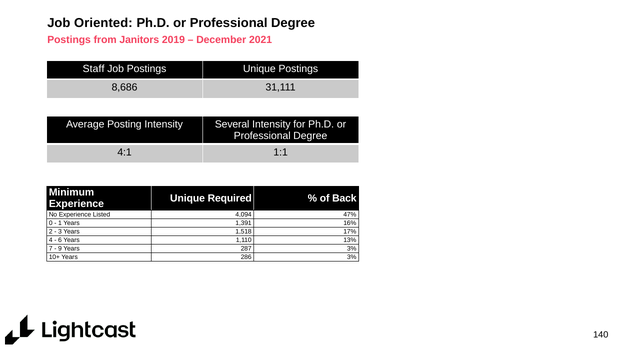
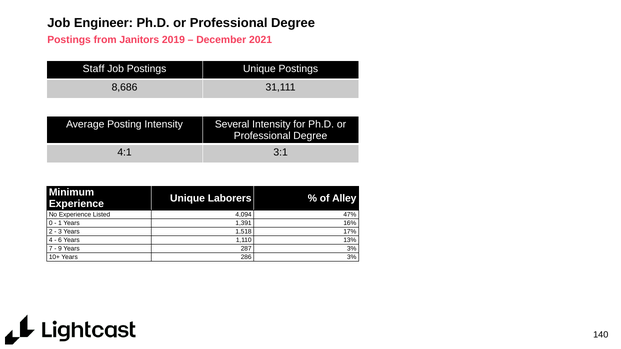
Oriented: Oriented -> Engineer (103, 23)
1:1: 1:1 -> 3:1 (281, 152)
Required: Required -> Laborers (230, 198)
Back: Back -> Alley (344, 198)
